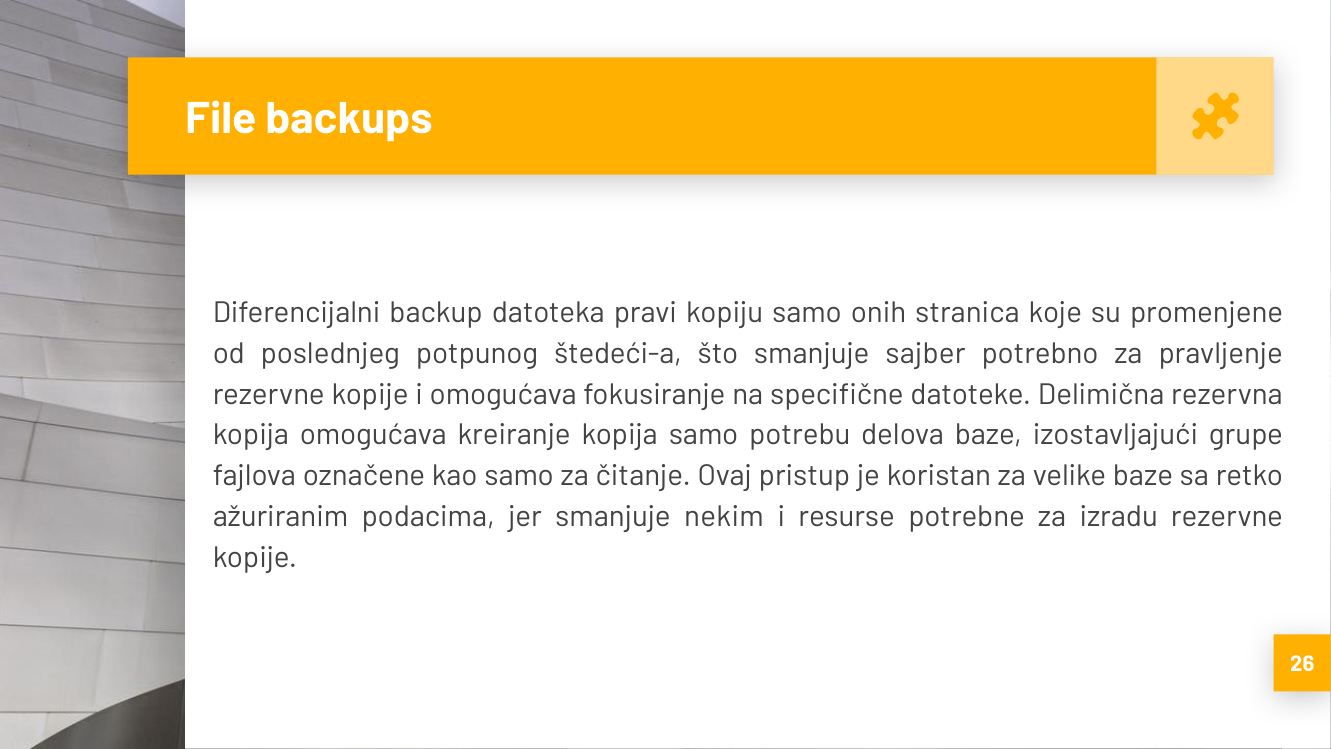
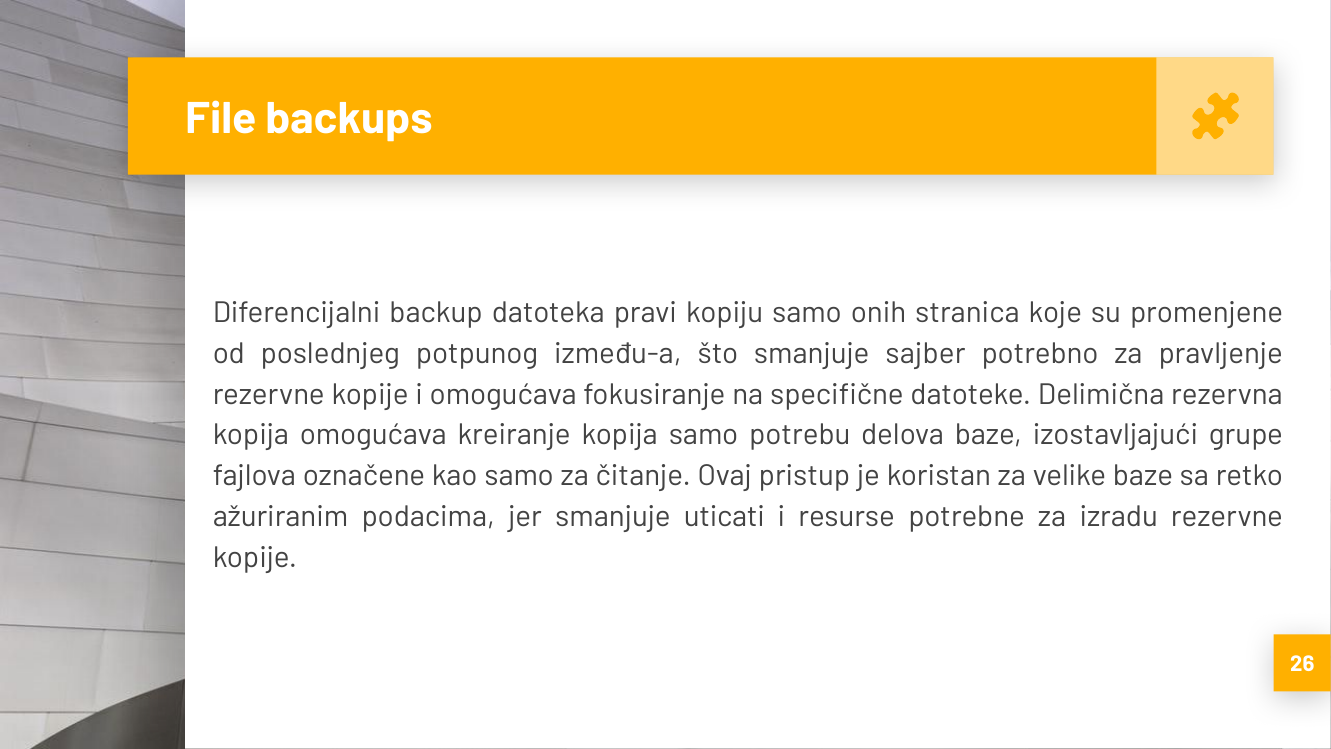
štedeći-a: štedeći-a -> između-a (618, 353)
nekim: nekim -> uticati (724, 517)
